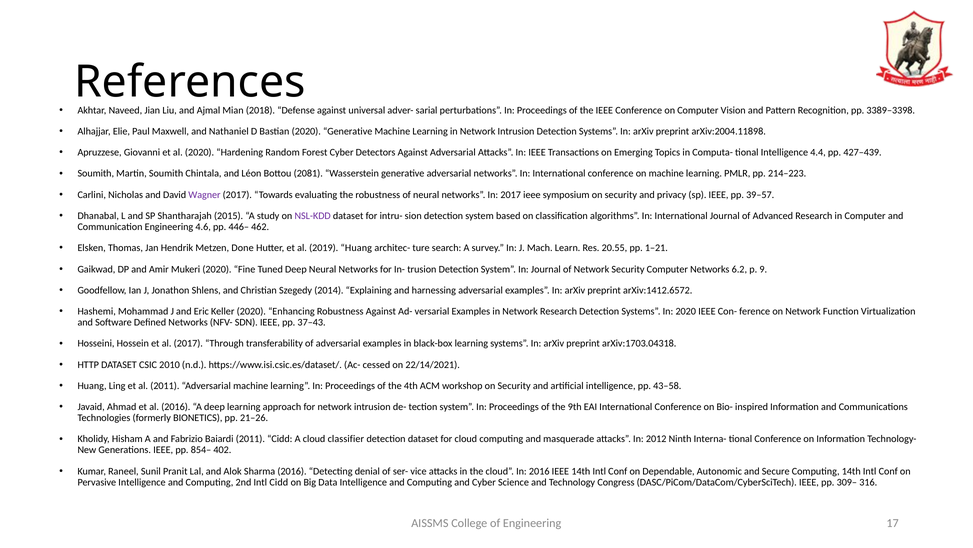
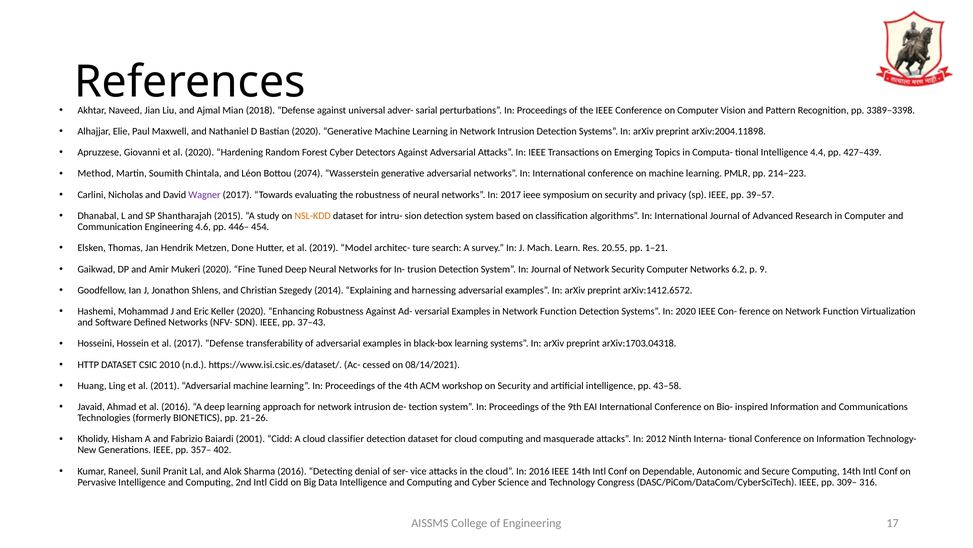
Soumith: Soumith -> Method (96, 173)
2081: 2081 -> 2074 (308, 173)
NSL-KDD colour: purple -> orange (313, 216)
462: 462 -> 454 (260, 227)
2019 Huang: Huang -> Model (356, 248)
in Network Research: Research -> Function (558, 311)
2017 Through: Through -> Defense (224, 343)
22/14/2021: 22/14/2021 -> 08/14/2021 (433, 364)
Baiardi 2011: 2011 -> 2001 (250, 439)
854–: 854– -> 357– (201, 450)
